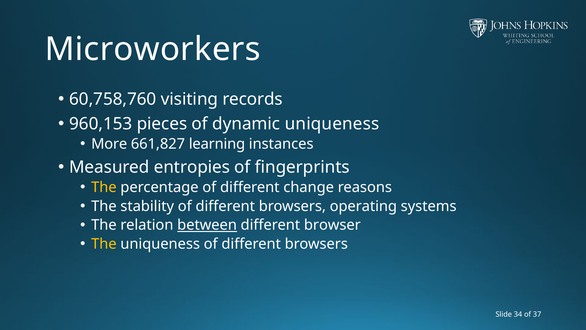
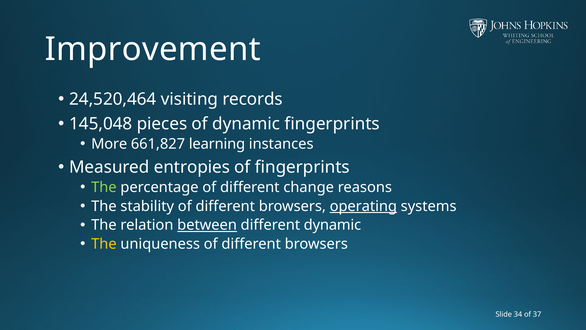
Microworkers: Microworkers -> Improvement (153, 49)
60,758,760: 60,758,760 -> 24,520,464 (113, 99)
960,153: 960,153 -> 145,048 (101, 124)
dynamic uniqueness: uniqueness -> fingerprints (332, 124)
The colour: yellow -> light green (104, 187)
operating underline: none -> present (363, 206)
different browser: browser -> dynamic (332, 225)
